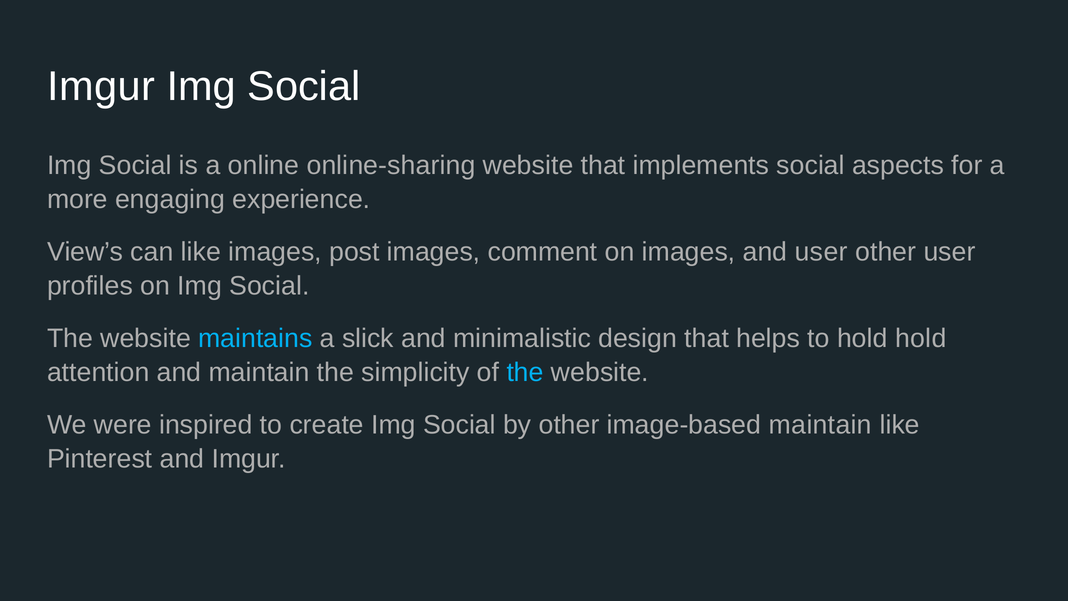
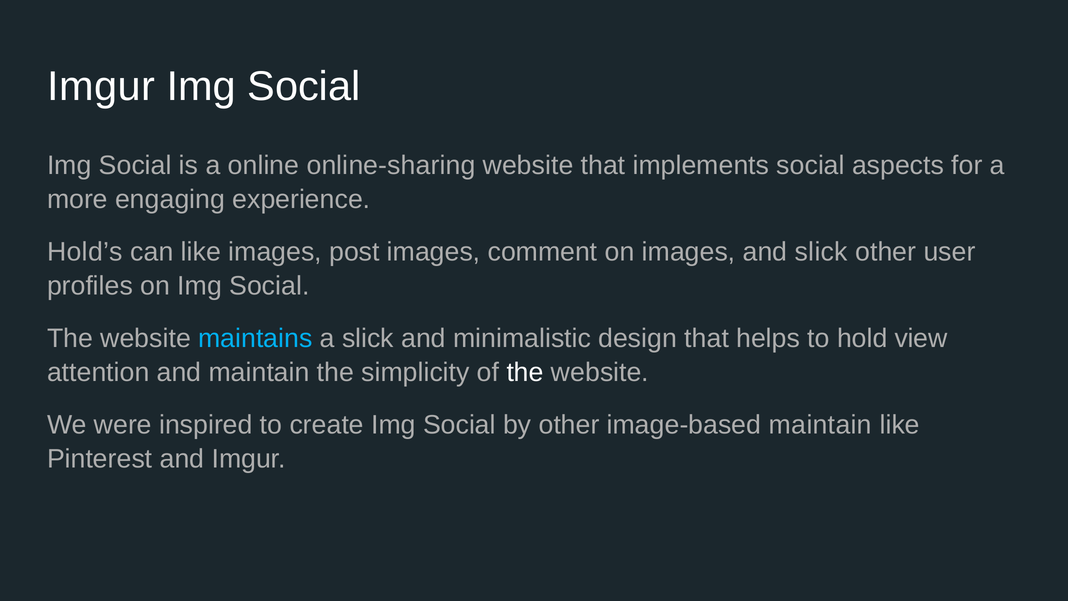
View’s: View’s -> Hold’s (85, 252)
and user: user -> slick (821, 252)
hold hold: hold -> view (921, 338)
the colour: light blue -> white (525, 372)
